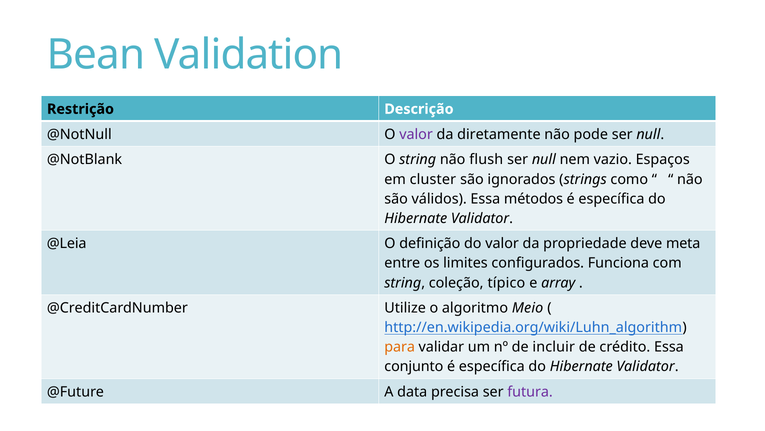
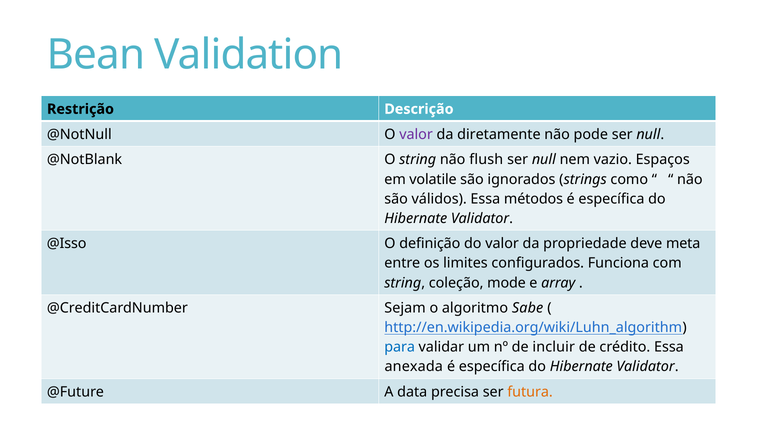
cluster: cluster -> volatile (433, 179)
@Leia: @Leia -> @Isso (67, 243)
típico: típico -> mode (507, 282)
Utilize: Utilize -> Sejam (405, 308)
Meio: Meio -> Sabe (528, 308)
para colour: orange -> blue (400, 347)
conjunto: conjunto -> anexada (414, 366)
futura colour: purple -> orange (530, 391)
